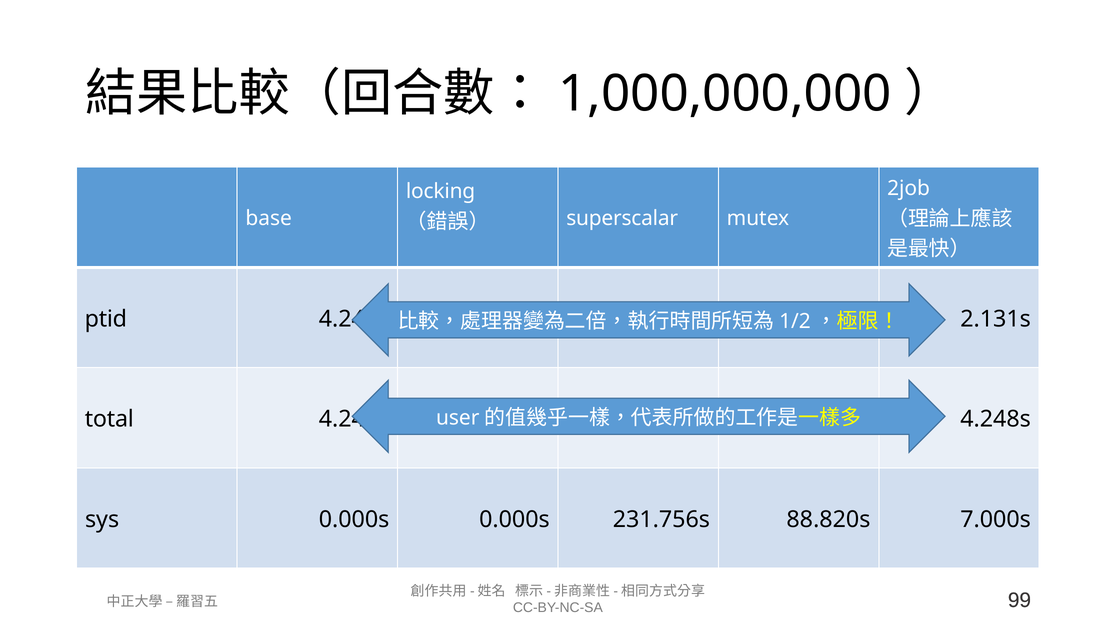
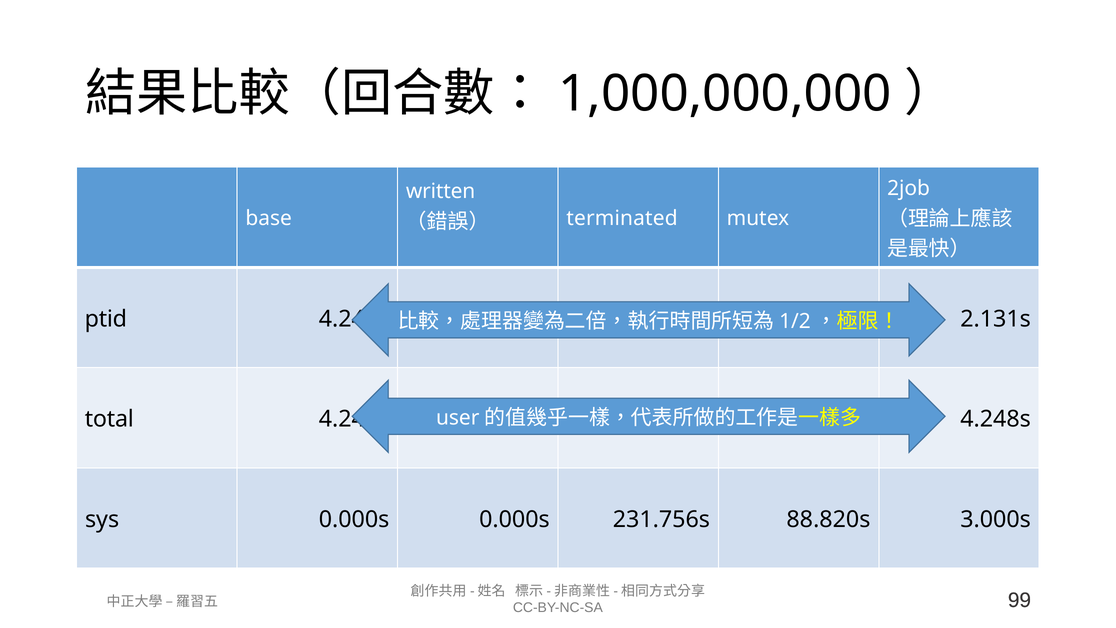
locking: locking -> written (441, 192)
superscalar: superscalar -> terminated (622, 218)
7.000s: 7.000s -> 3.000s (996, 519)
